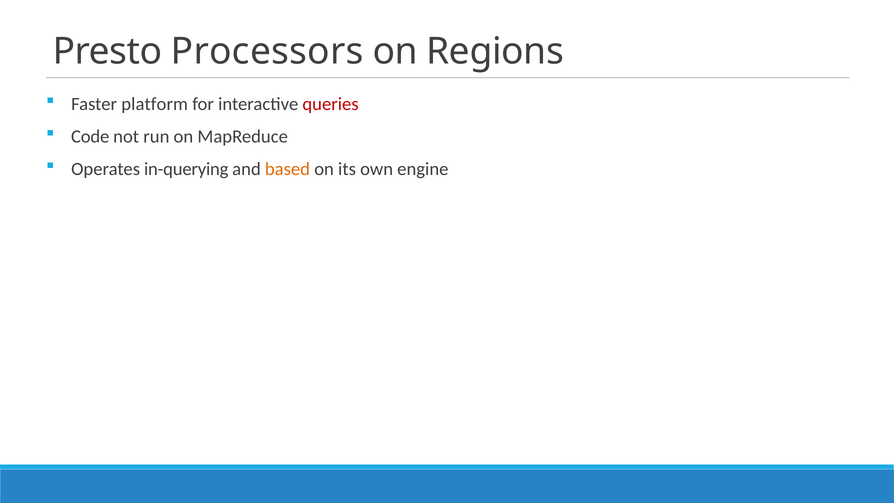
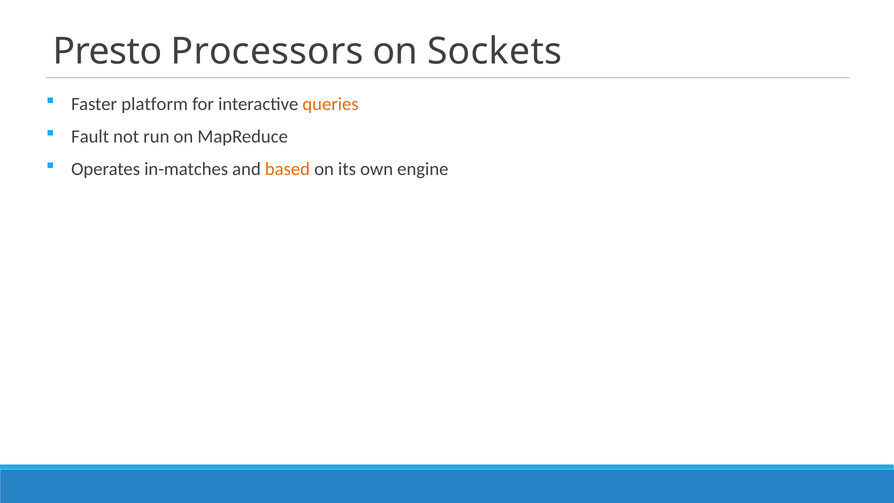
Regions: Regions -> Sockets (495, 51)
queries colour: red -> orange (331, 104)
Code: Code -> Fault (90, 137)
in-querying: in-querying -> in-matches (186, 169)
